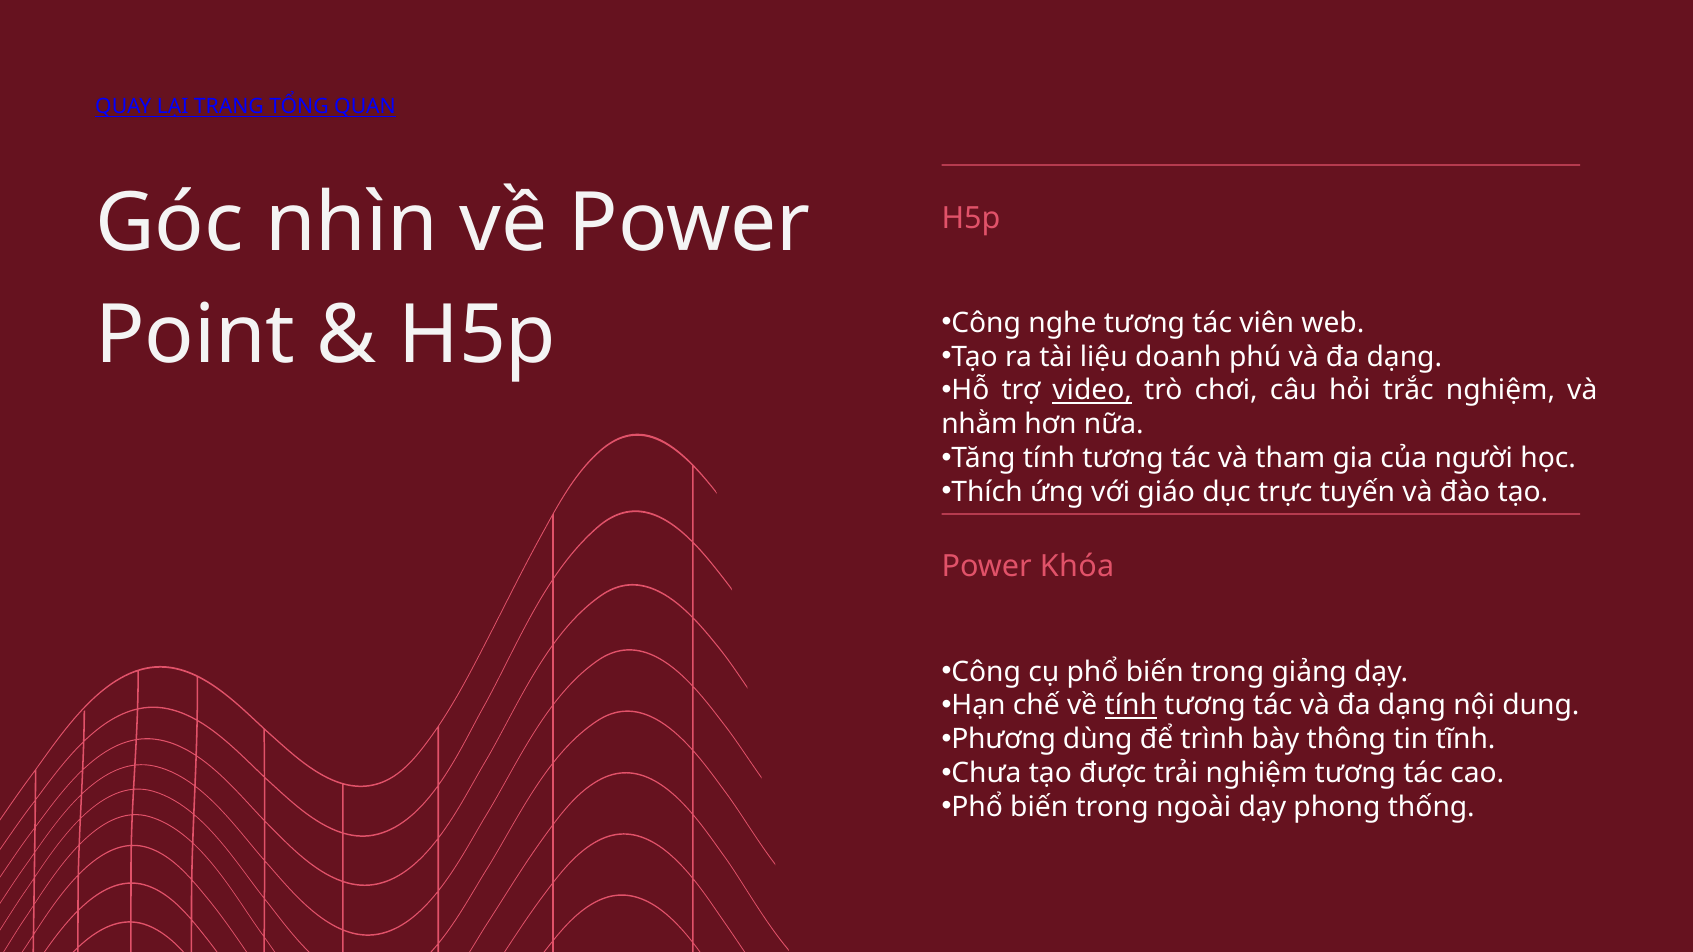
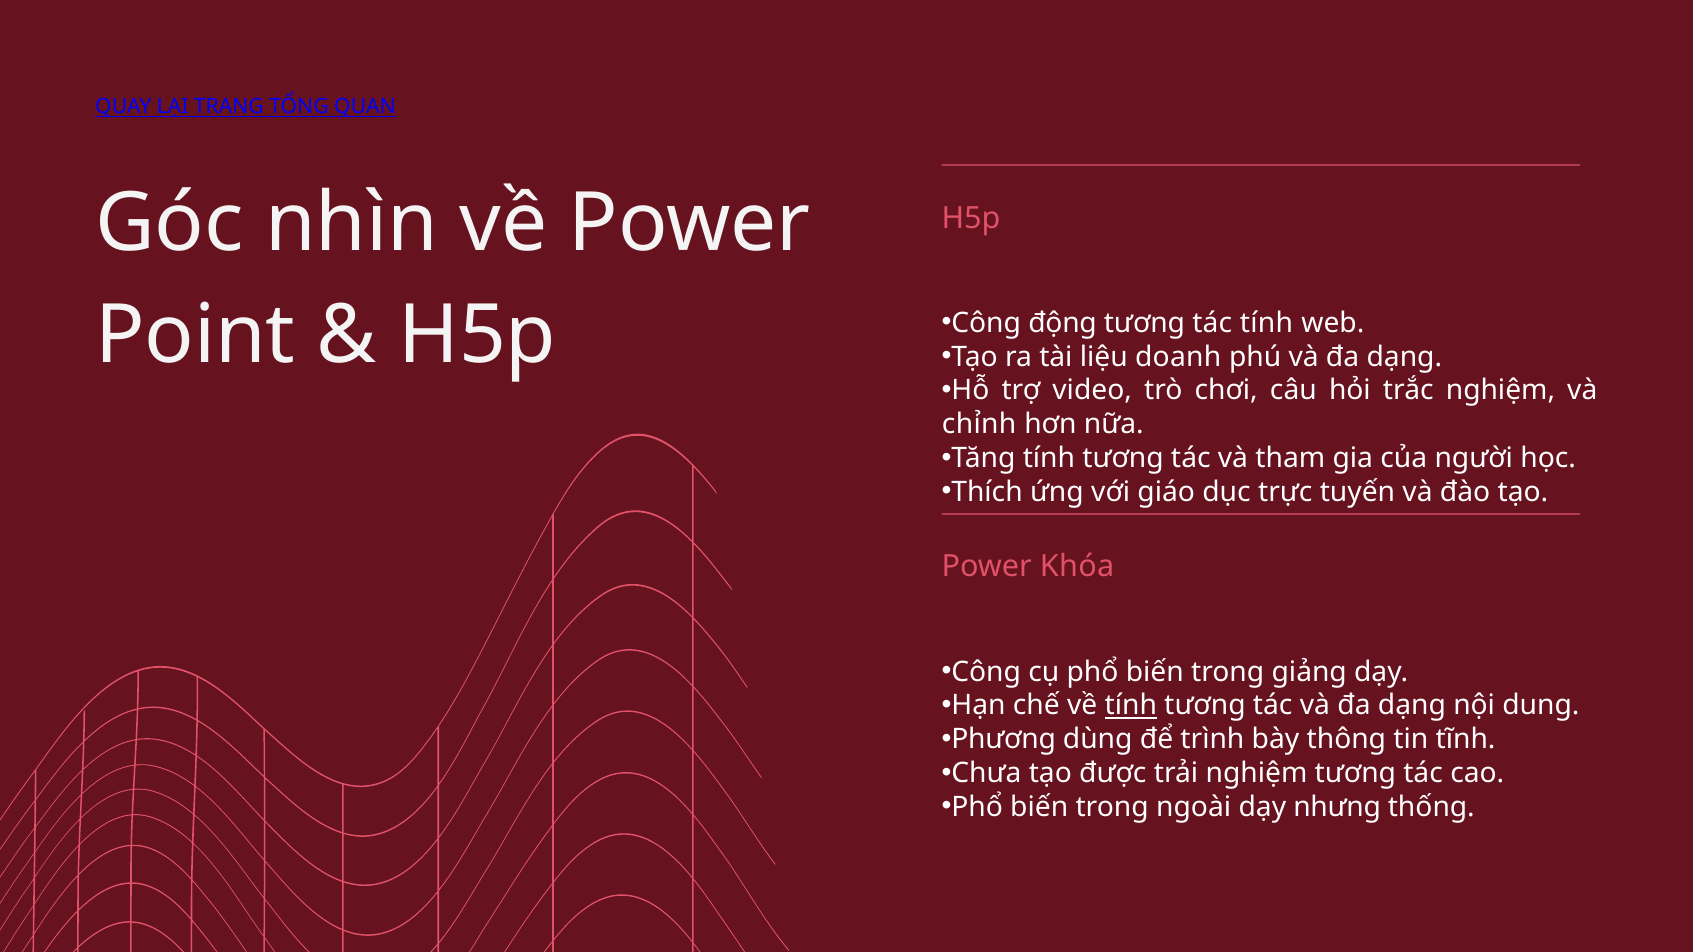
nghe: nghe -> động (1063, 323)
tác viên: viên -> tính (1267, 323)
video underline: present -> none (1092, 391)
nhằm: nhằm -> chỉnh (979, 425)
phong: phong -> nhưng (1337, 807)
